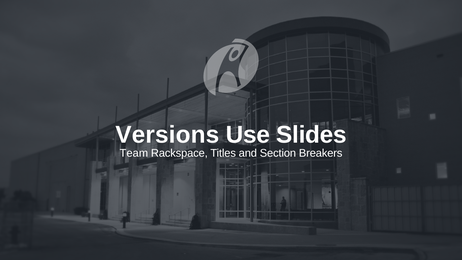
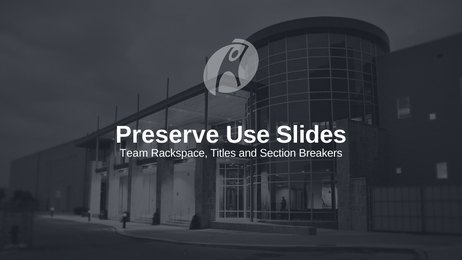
Versions: Versions -> Preserve (167, 135)
